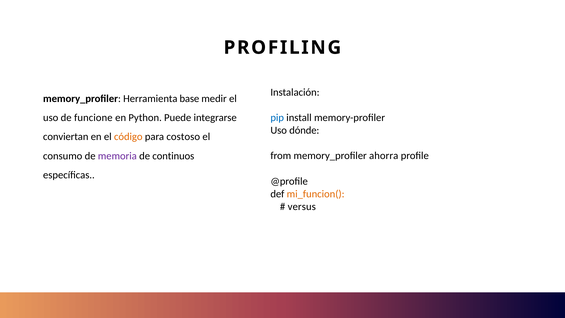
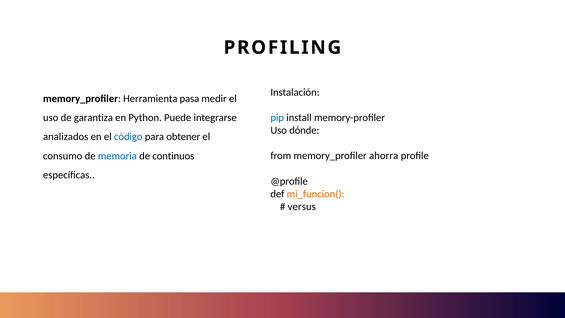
base: base -> pasa (189, 99)
funcione: funcione -> garantiza (93, 118)
conviertan: conviertan -> analizados (66, 137)
código colour: orange -> blue (128, 137)
costoso: costoso -> obtener (183, 137)
memoria colour: purple -> blue (117, 156)
